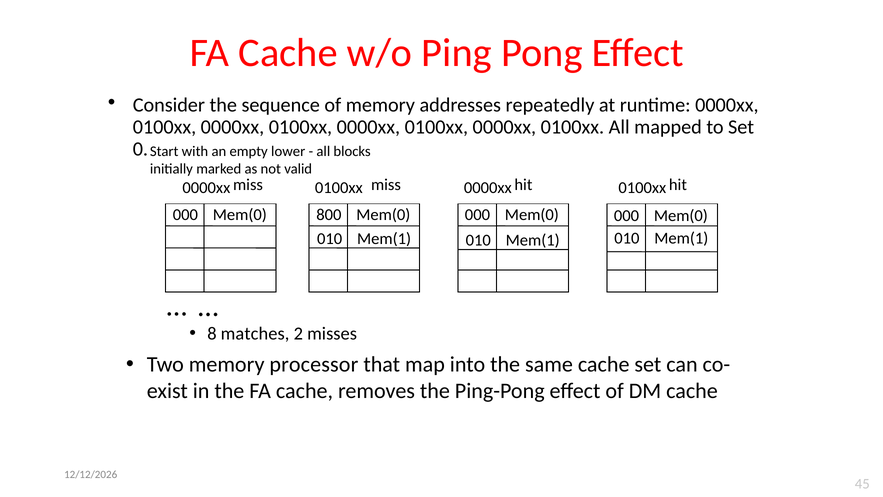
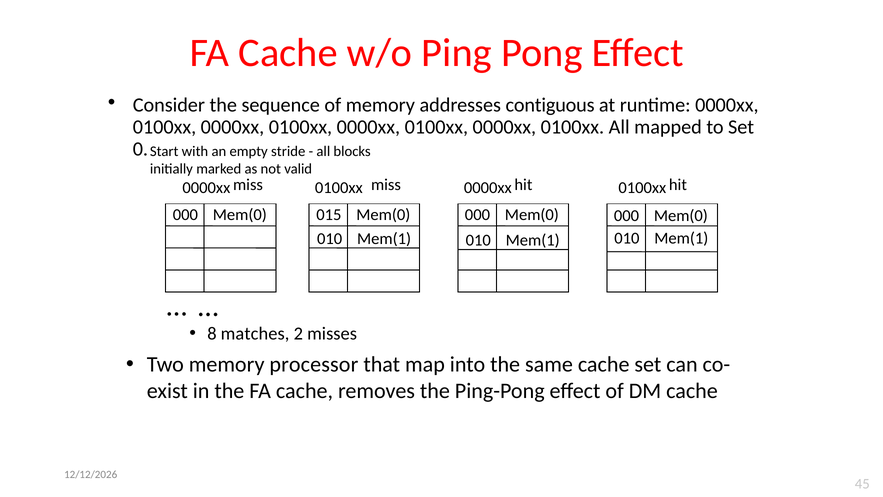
repeatedly: repeatedly -> contiguous (550, 105)
lower: lower -> stride (288, 151)
800: 800 -> 015 (329, 215)
